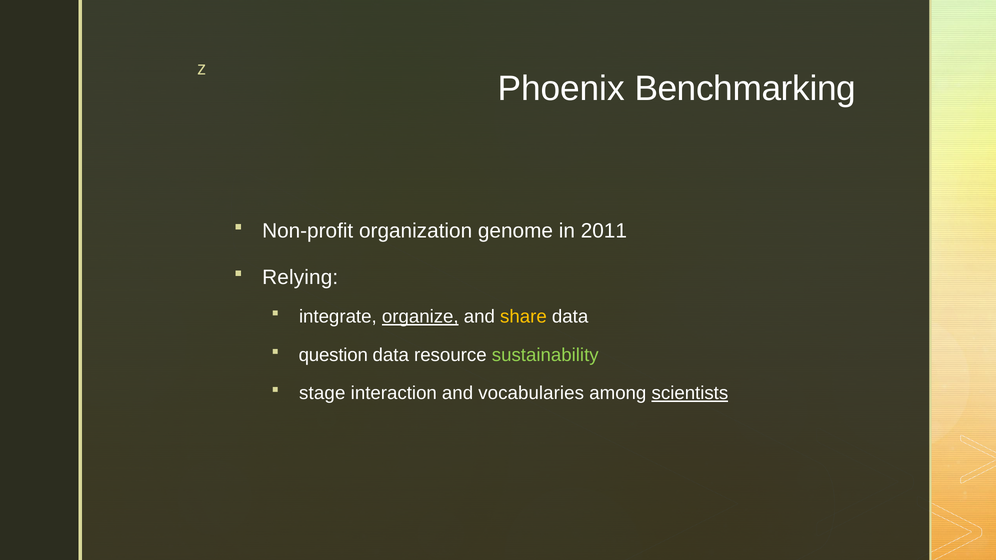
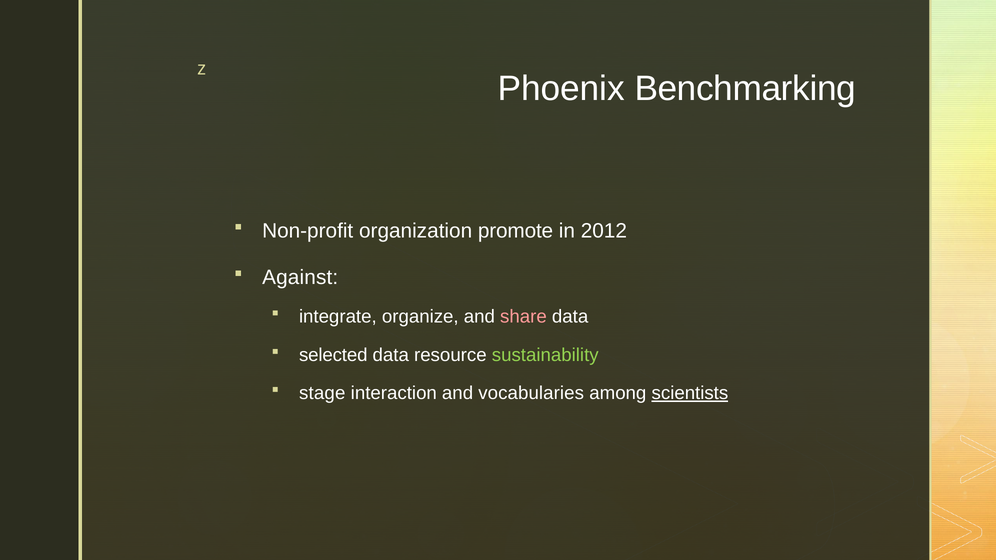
genome: genome -> promote (516, 231)
2011: 2011 -> 2012 (604, 231)
Relying: Relying -> Against (300, 277)
organize underline: present -> none (420, 317)
share colour: yellow -> pink (523, 317)
question: question -> selected (333, 355)
